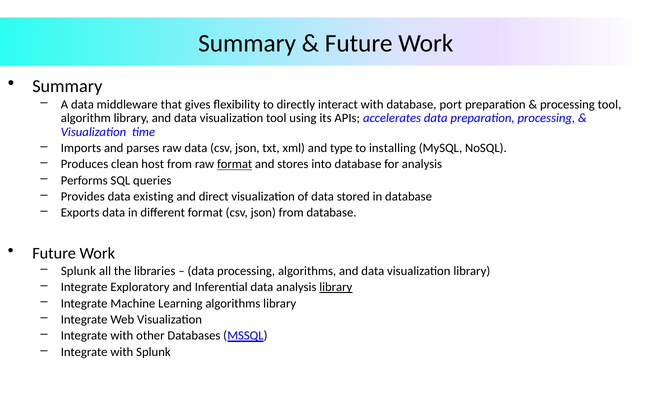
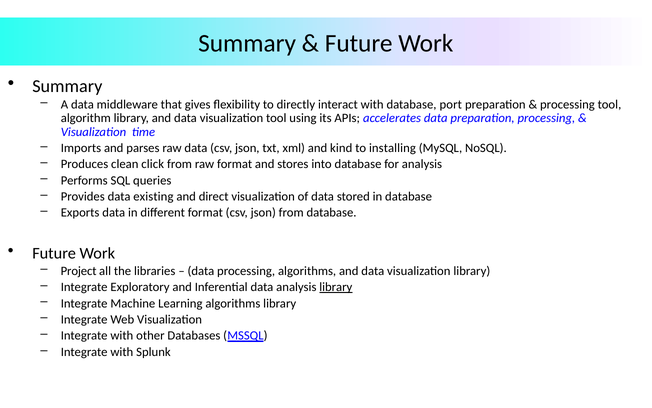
type: type -> kind (341, 148)
host: host -> click (153, 164)
format underline: present -> none (235, 164)
Splunk: Splunk -> Project (79, 271)
